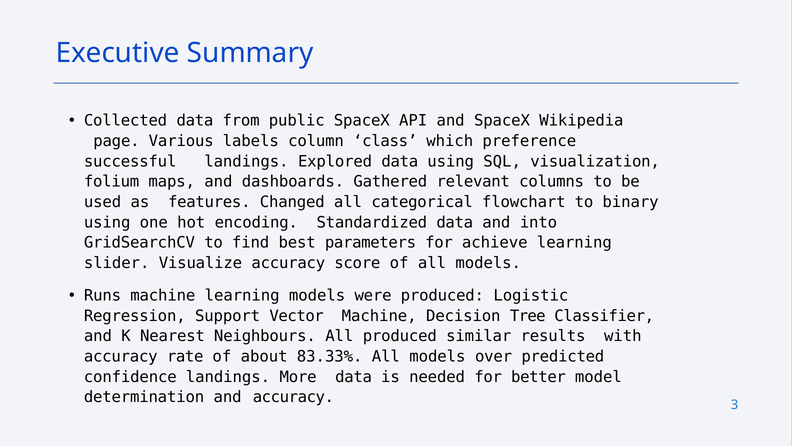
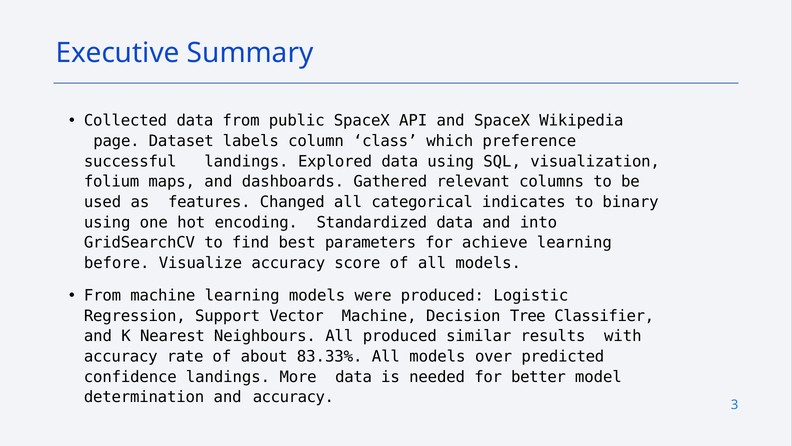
Various: Various -> Dataset (181, 141)
flowchart: flowchart -> indicates (524, 202)
slider: slider -> before (117, 263)
Runs: Runs -> From (103, 295)
